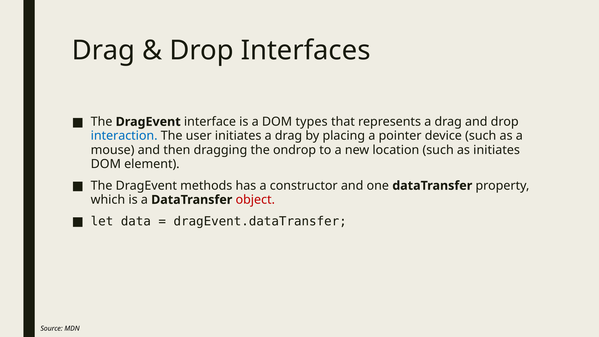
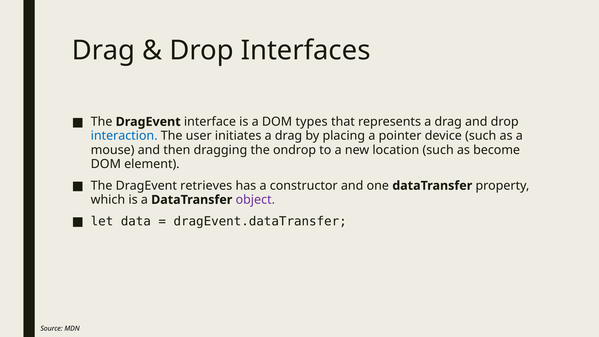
as initiates: initiates -> become (497, 150)
methods: methods -> retrieves (206, 186)
object colour: red -> purple (255, 200)
